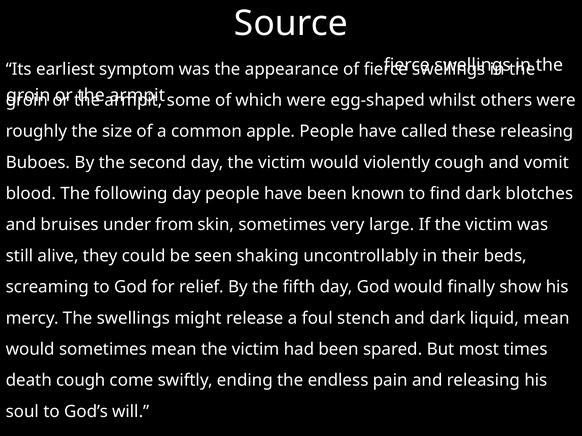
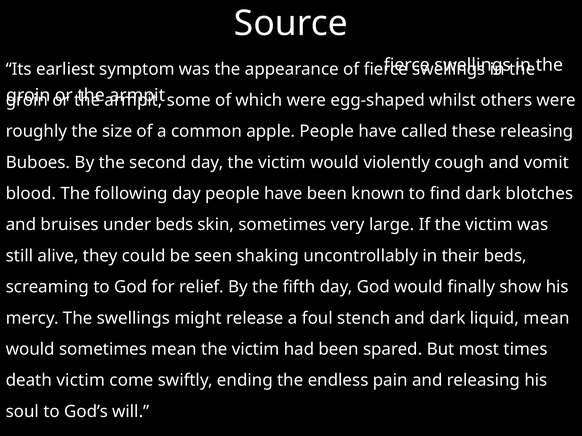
under from: from -> beds (174, 225)
death cough: cough -> victim (81, 381)
